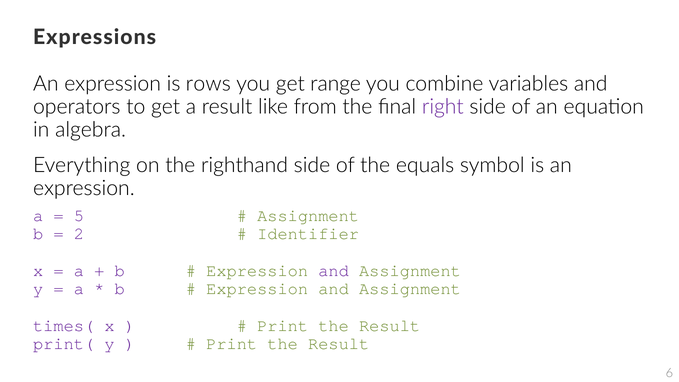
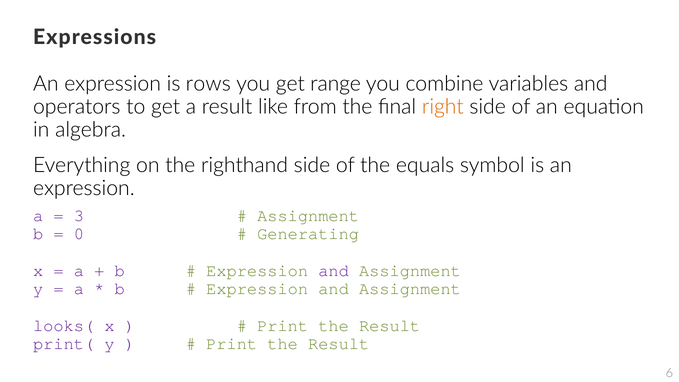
right colour: purple -> orange (443, 107)
5: 5 -> 3 (79, 215)
2: 2 -> 0 (79, 234)
Identifier: Identifier -> Generating (308, 234)
times(: times( -> looks( (64, 325)
